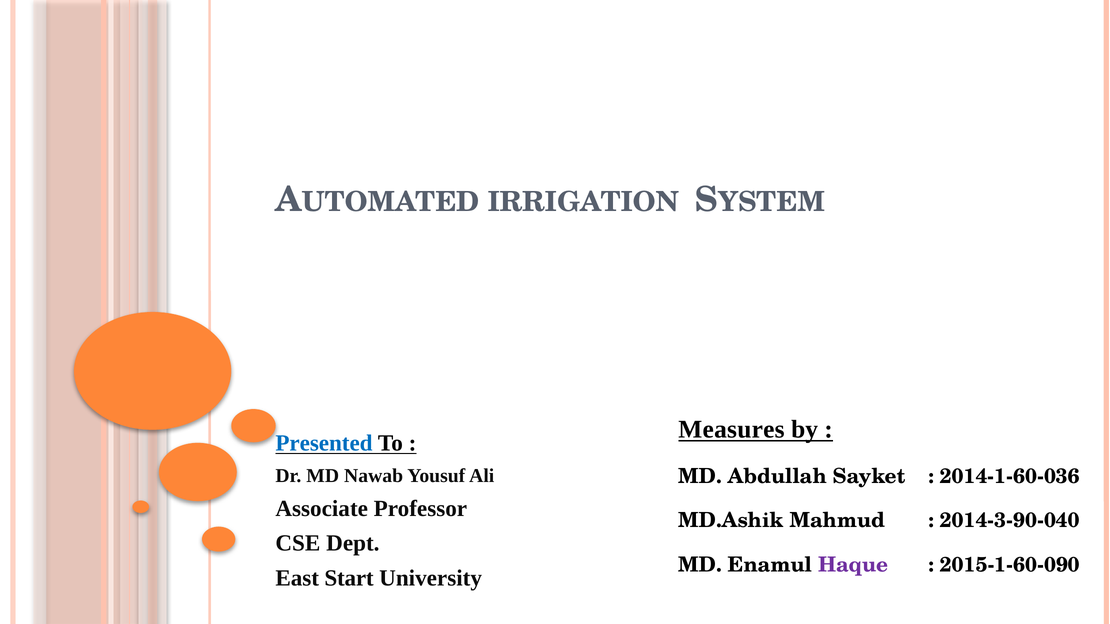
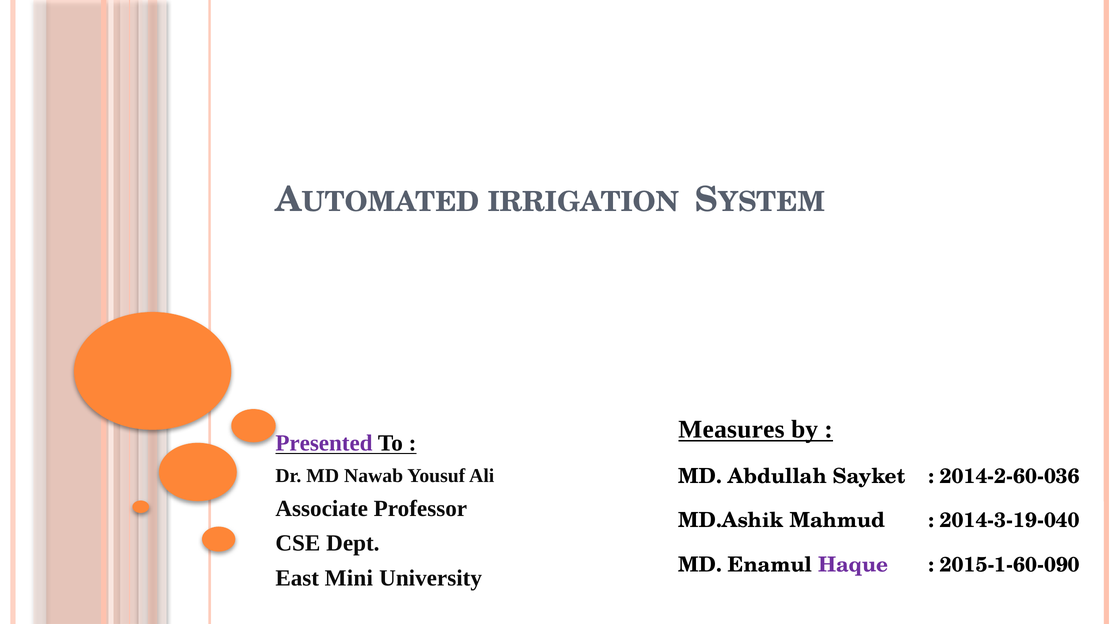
Presented colour: blue -> purple (324, 444)
2014-1-60-036: 2014-1-60-036 -> 2014-2-60-036 (1010, 476)
2014-3-90-040: 2014-3-90-040 -> 2014-3-19-040 (1010, 521)
Start: Start -> Mini (349, 578)
